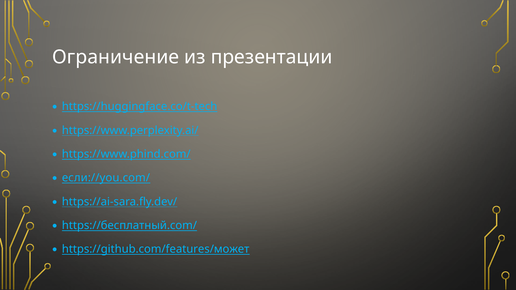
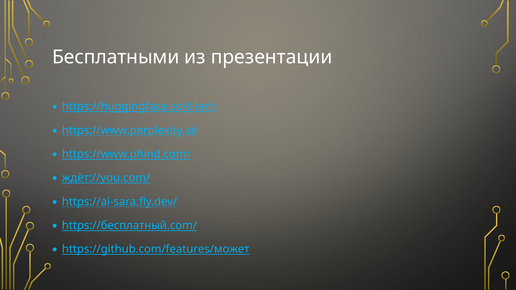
Ограничение: Ограничение -> Бесплатными (116, 57)
если://you.com/: если://you.com/ -> ждёт://you.com/ (106, 178)
